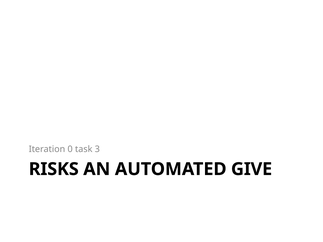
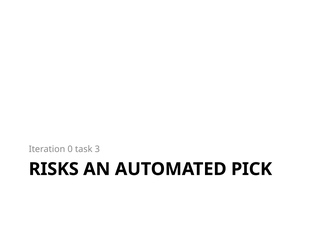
GIVE: GIVE -> PICK (252, 169)
